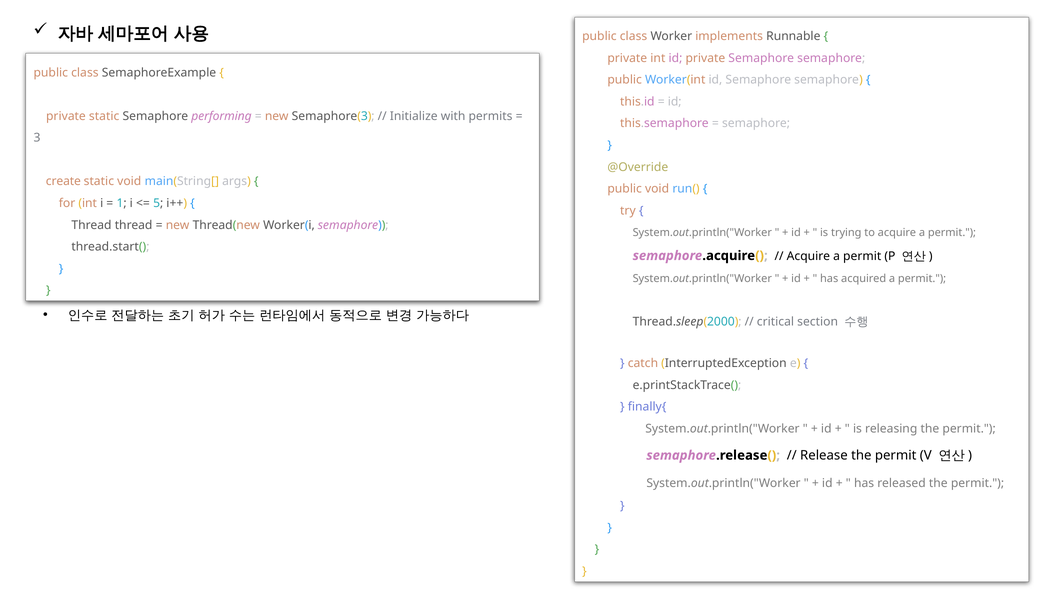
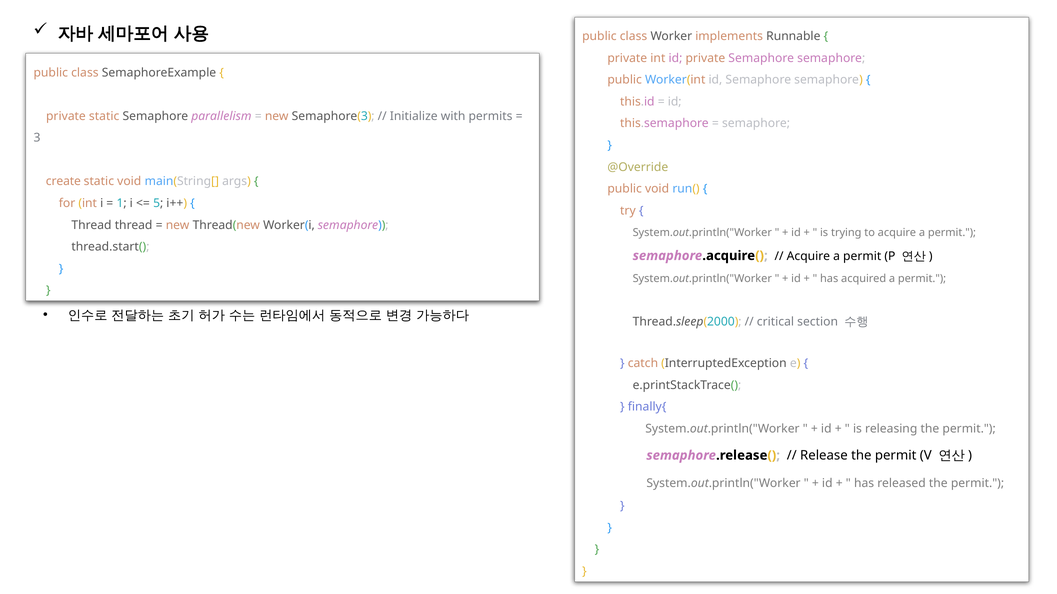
performing: performing -> parallelism (221, 116)
